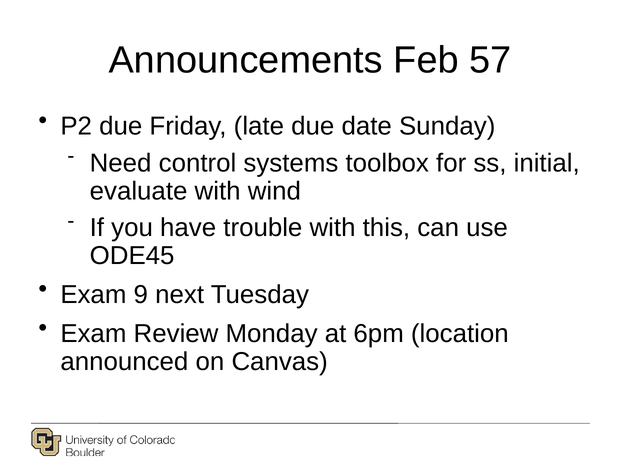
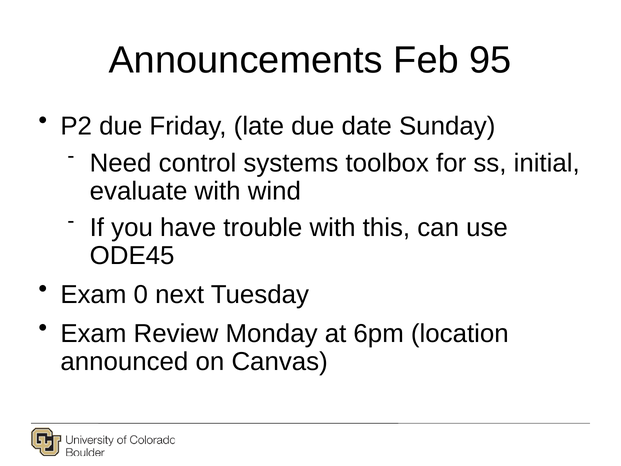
57: 57 -> 95 (490, 60)
9: 9 -> 0 (141, 295)
